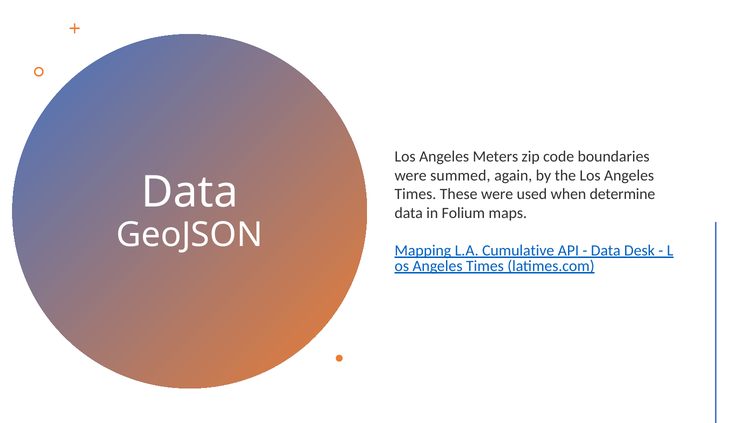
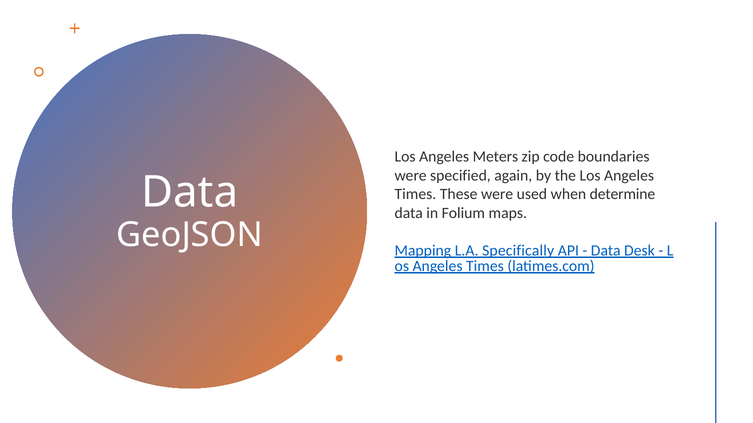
summed: summed -> specified (460, 176)
Cumulative: Cumulative -> Specifically (518, 251)
